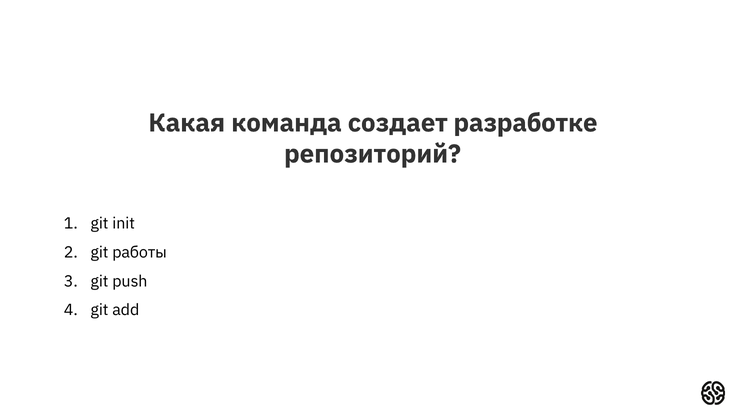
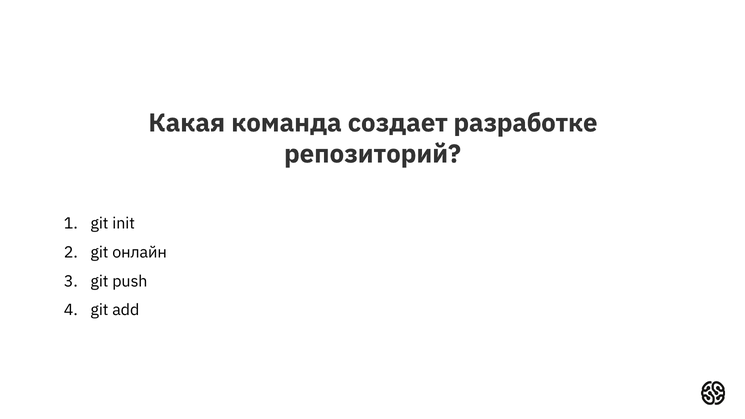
работы: работы -> онлайн (140, 252)
